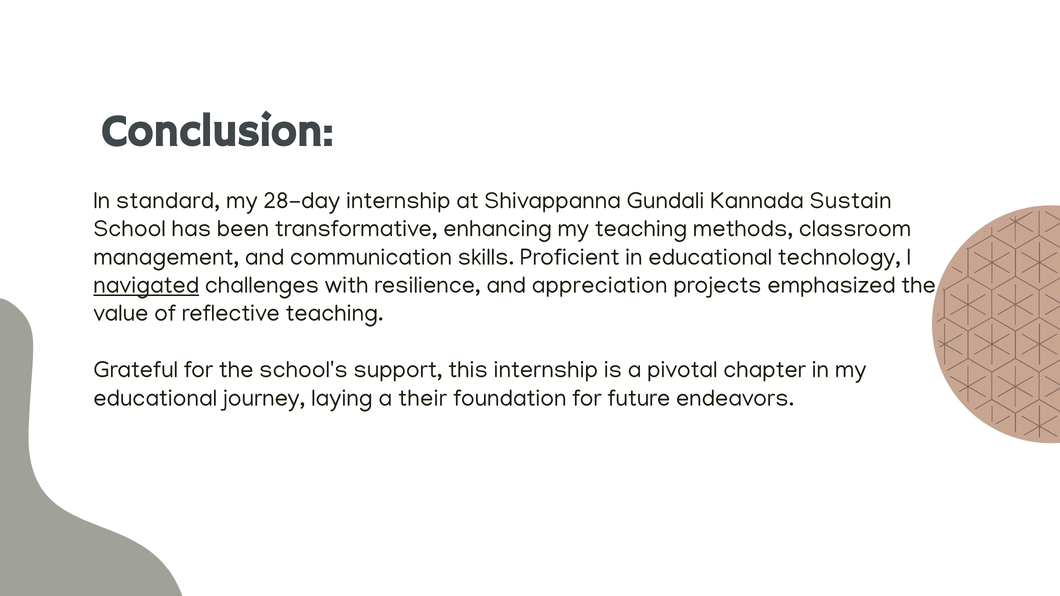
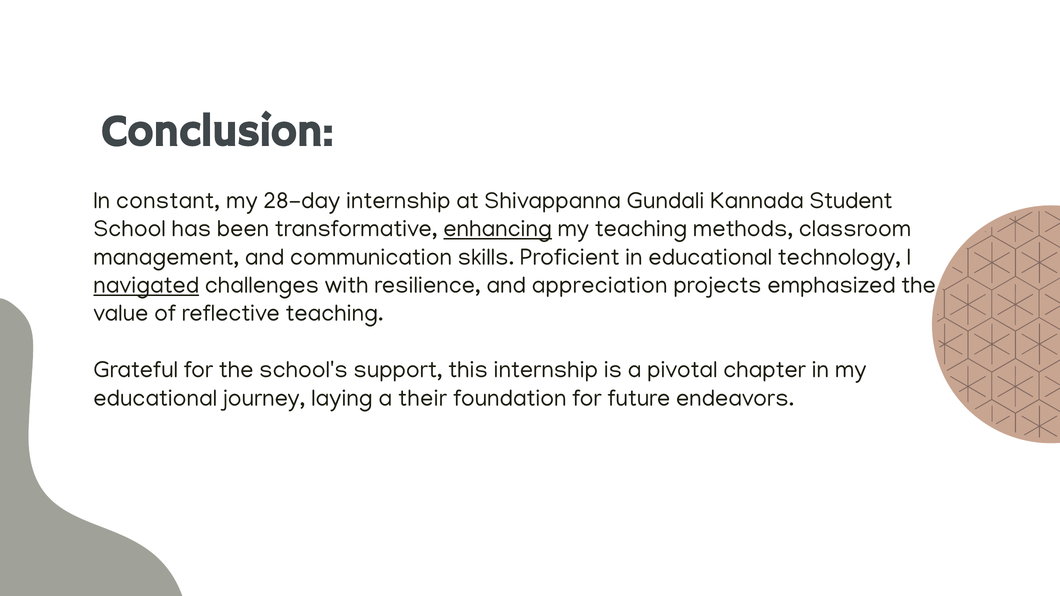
standard: standard -> constant (168, 200)
Sustain: Sustain -> Student (851, 200)
enhancing underline: none -> present (498, 229)
